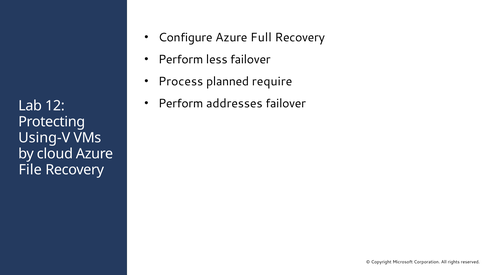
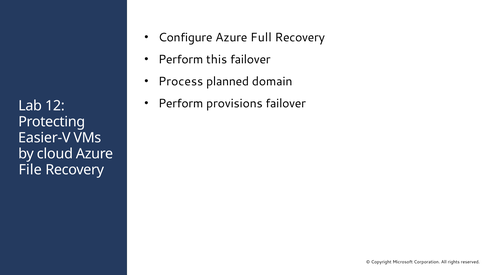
less: less -> this (217, 59)
require: require -> domain (272, 81)
addresses: addresses -> provisions (234, 103)
Using-V: Using-V -> Easier-V (44, 138)
